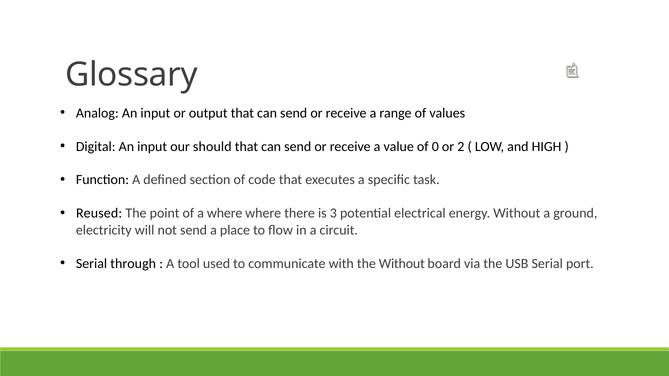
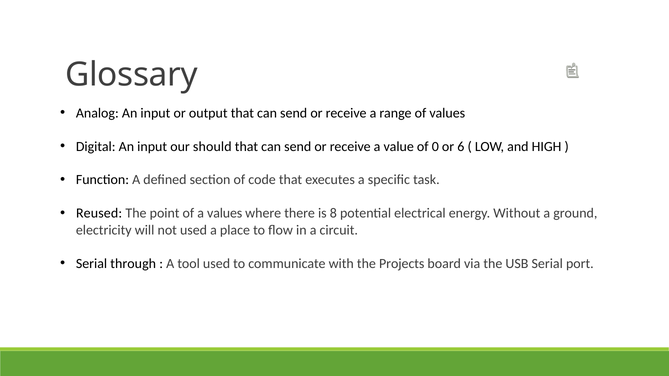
2: 2 -> 6 (461, 147)
a where: where -> values (225, 213)
3: 3 -> 8 (333, 213)
not send: send -> used (194, 230)
the Without: Without -> Projects (402, 264)
